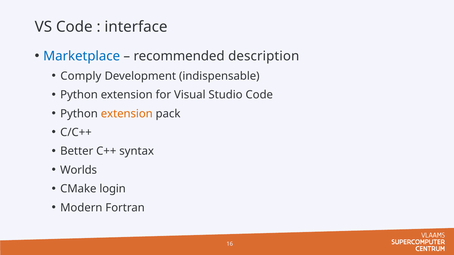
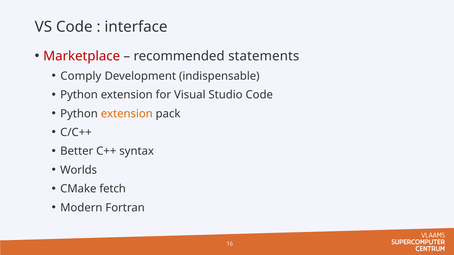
Marketplace colour: blue -> red (82, 56)
description: description -> statements (264, 56)
login: login -> fetch (113, 189)
